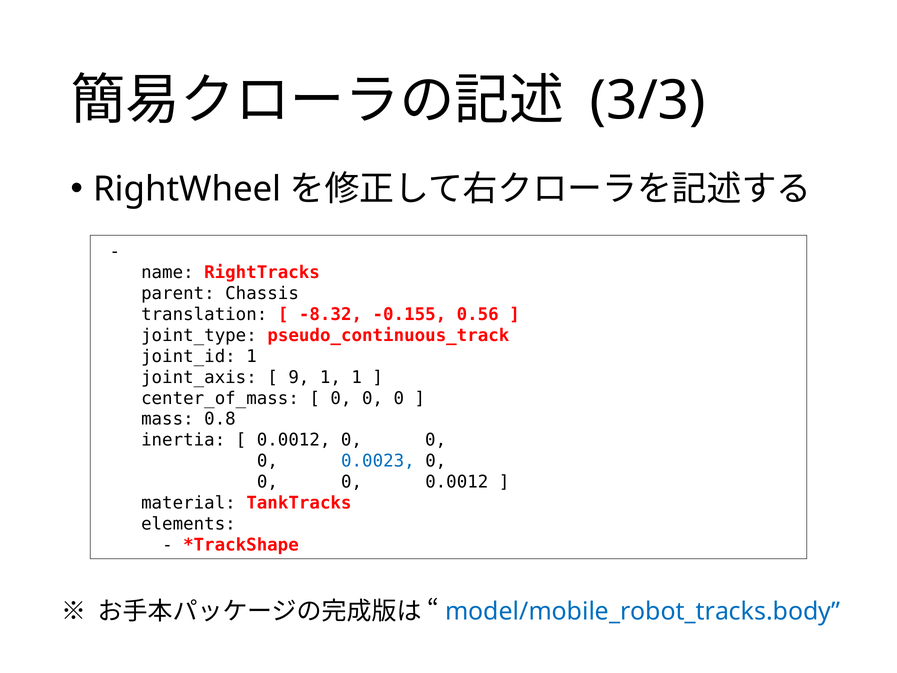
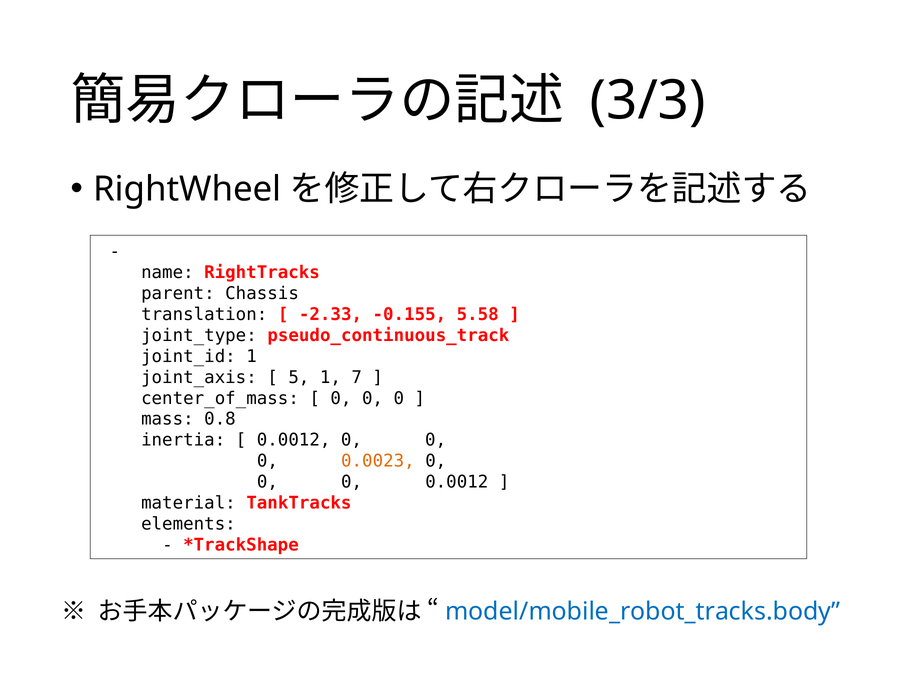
-8.32: -8.32 -> -2.33 (330, 314)
0.56: 0.56 -> 5.58 (478, 314)
9: 9 -> 5 (299, 377)
1 1: 1 -> 7 (357, 377)
0.0023 colour: blue -> orange (378, 461)
